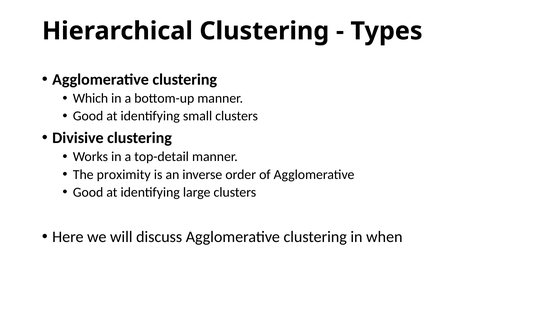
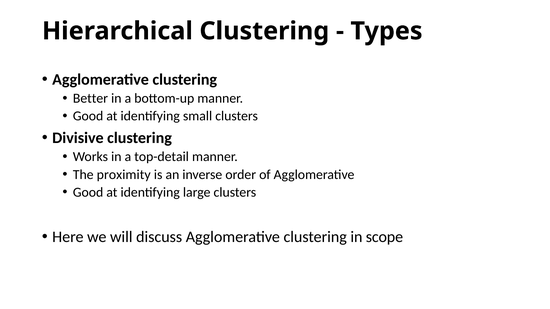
Which: Which -> Better (90, 99)
when: when -> scope (384, 237)
